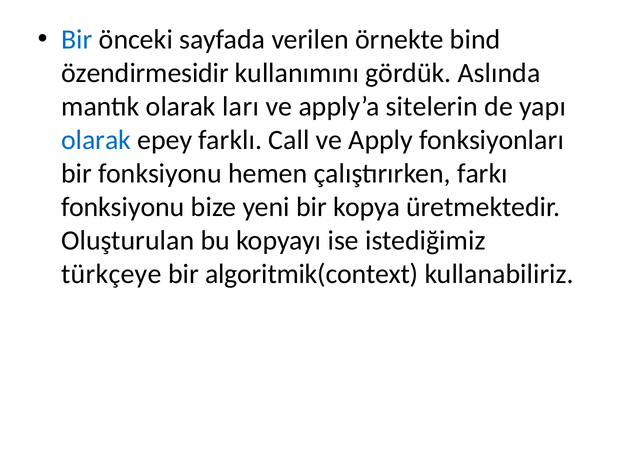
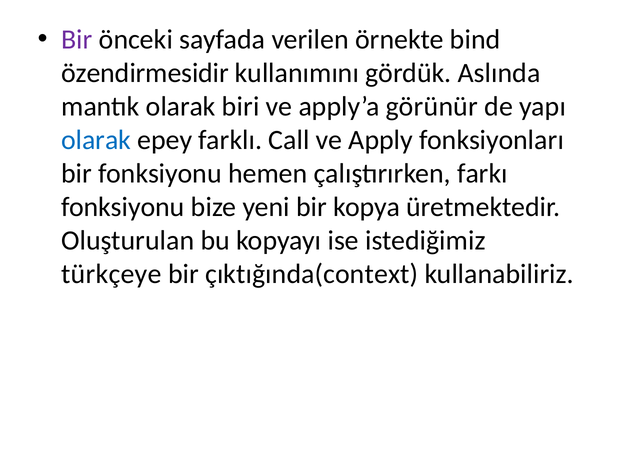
Bir colour: blue -> purple (77, 40)
ları: ları -> biri (241, 107)
sitelerin: sitelerin -> görünür (432, 107)
algoritmik(context: algoritmik(context -> çıktığında(context (312, 274)
